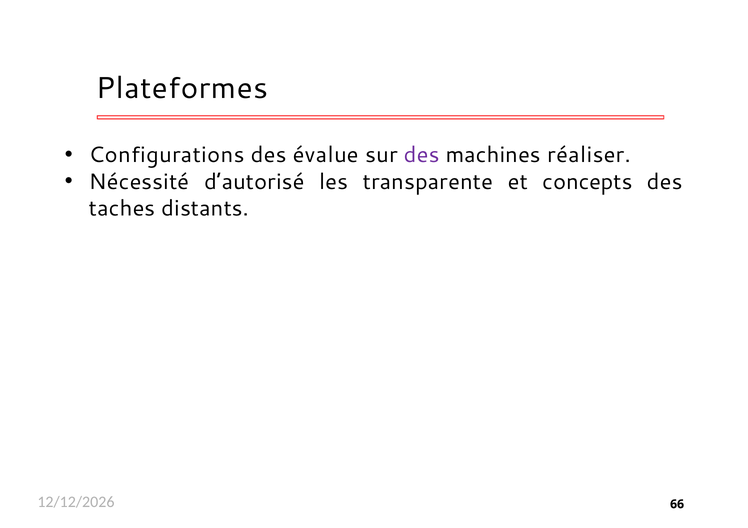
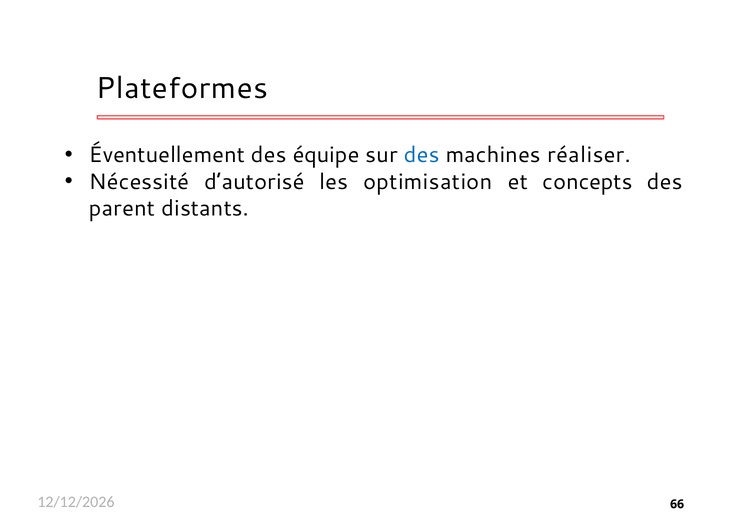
Configurations: Configurations -> Éventuellement (167, 155)
évalue: évalue -> équipe (326, 155)
des colour: purple -> blue (422, 155)
transparente: transparente -> optimisation (428, 182)
taches: taches -> parent (122, 209)
